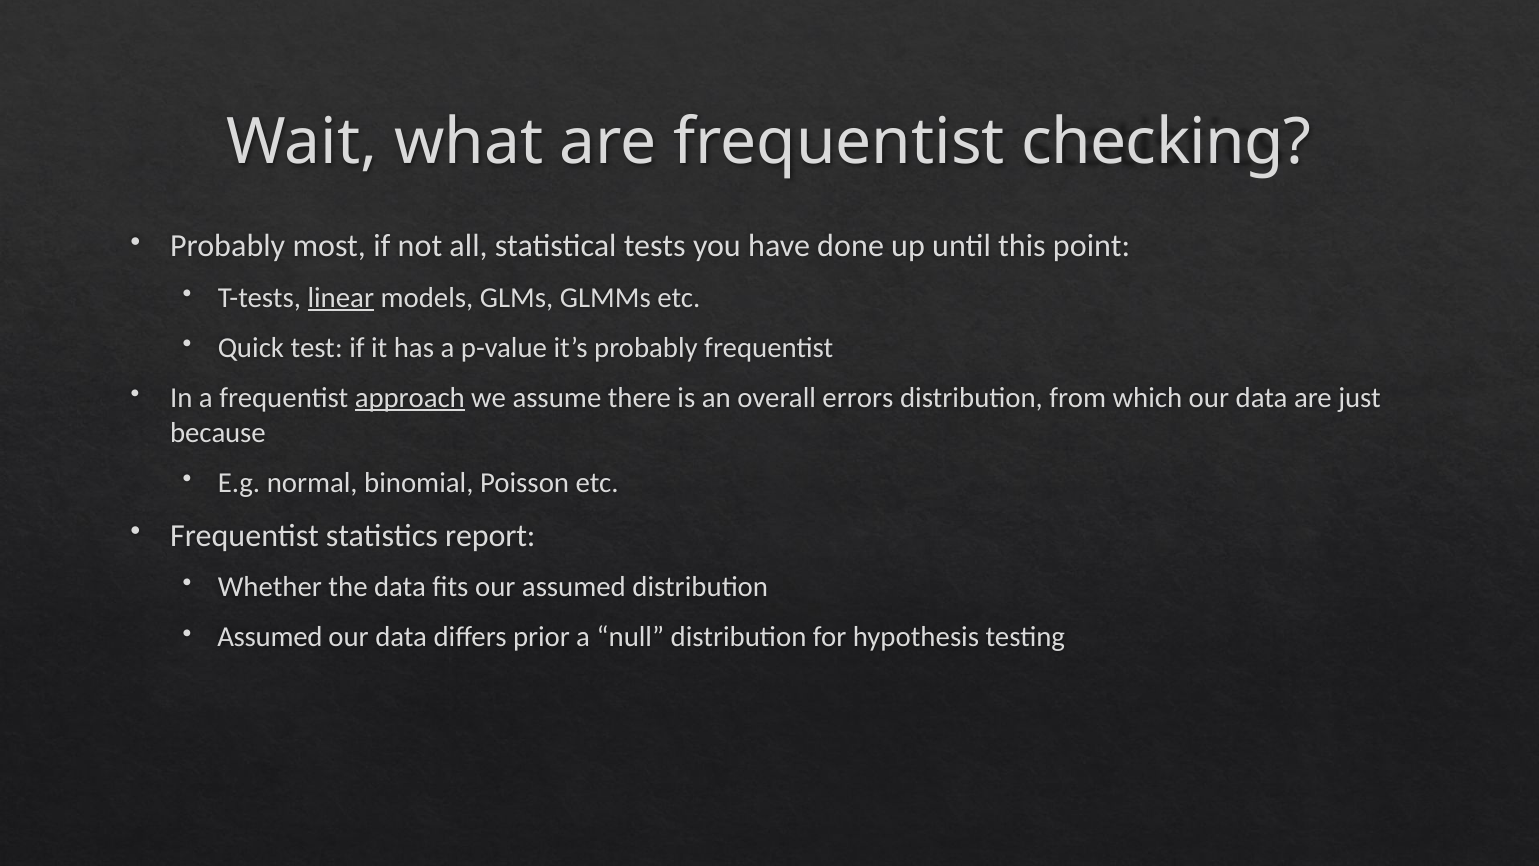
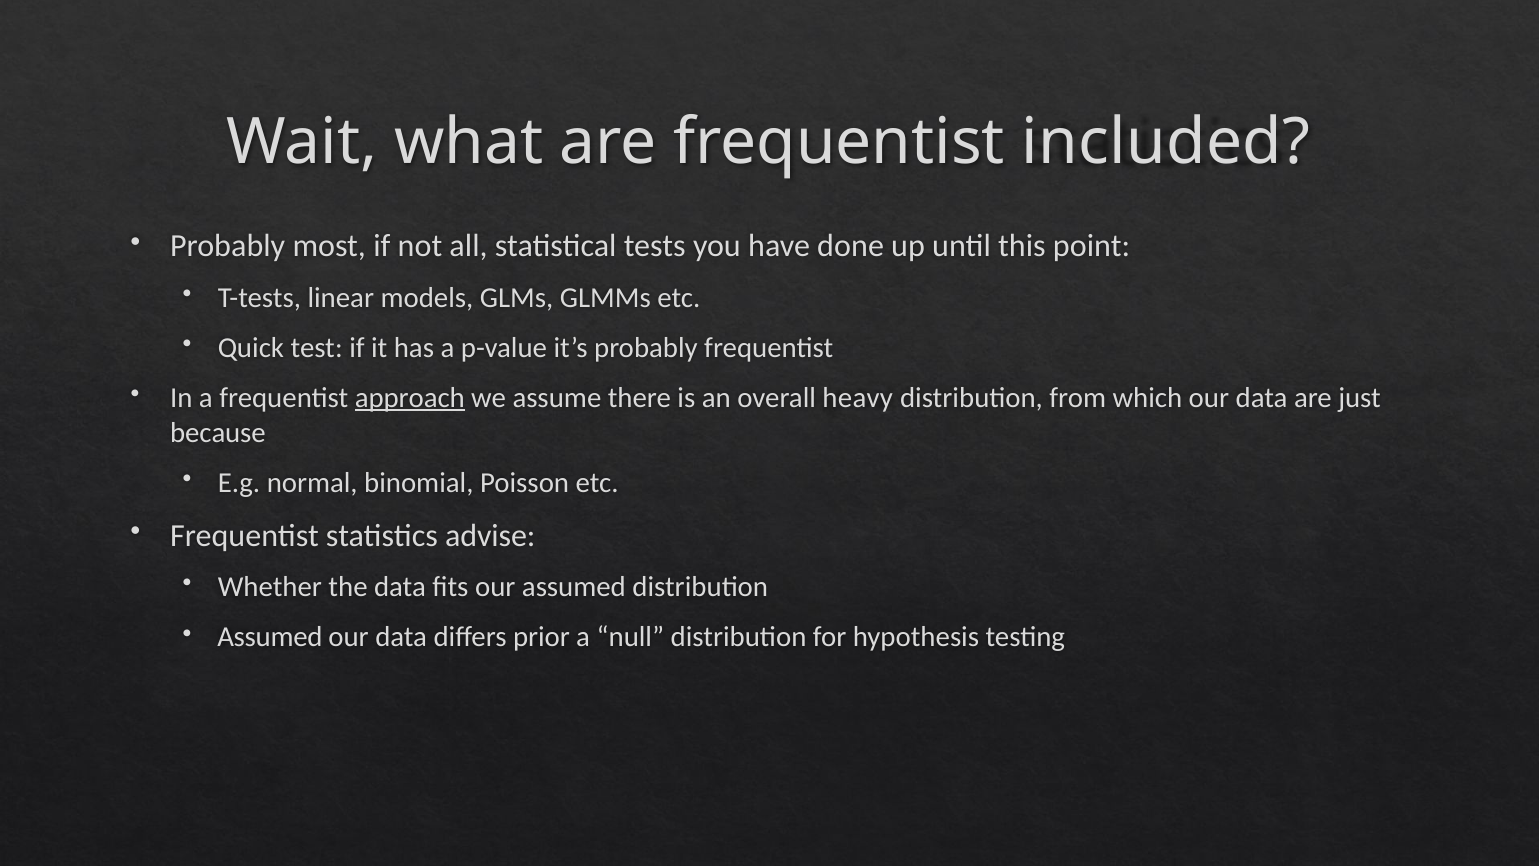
checking: checking -> included (1166, 143)
linear underline: present -> none (341, 298)
errors: errors -> heavy (858, 398)
report: report -> advise (490, 535)
